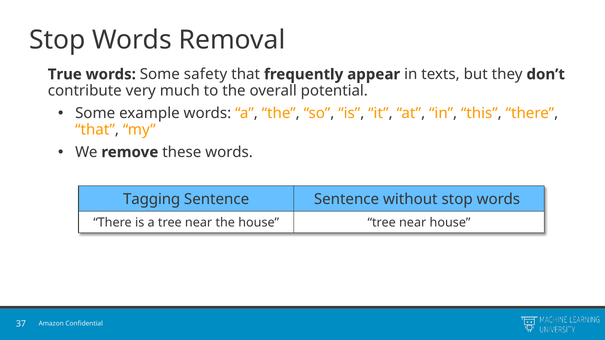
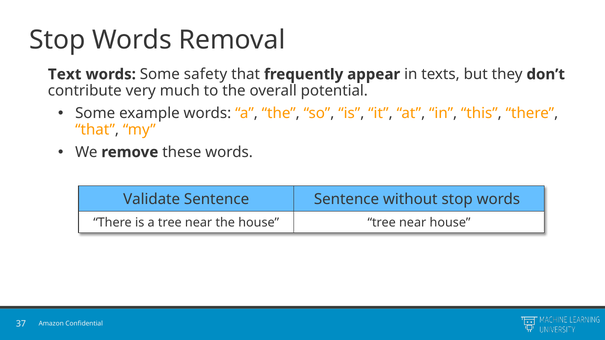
True: True -> Text (65, 74)
Tagging: Tagging -> Validate (152, 200)
